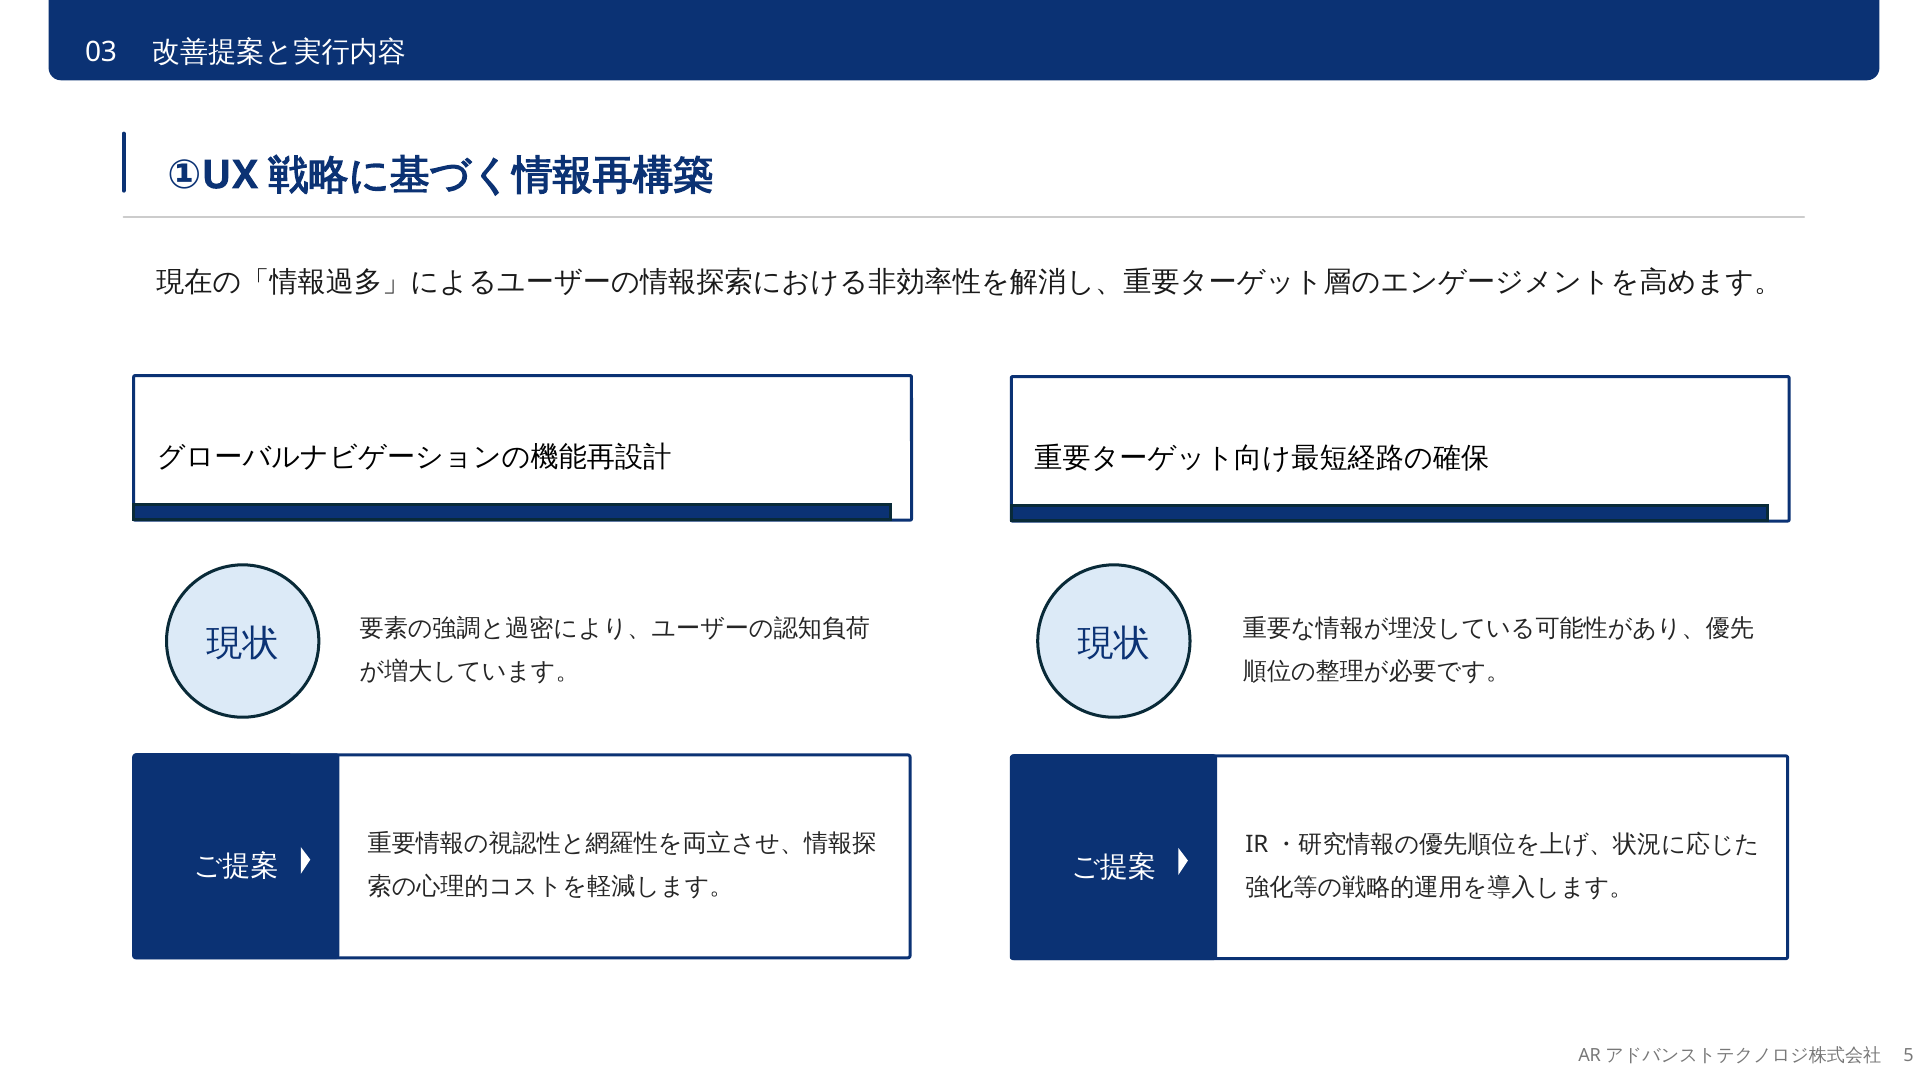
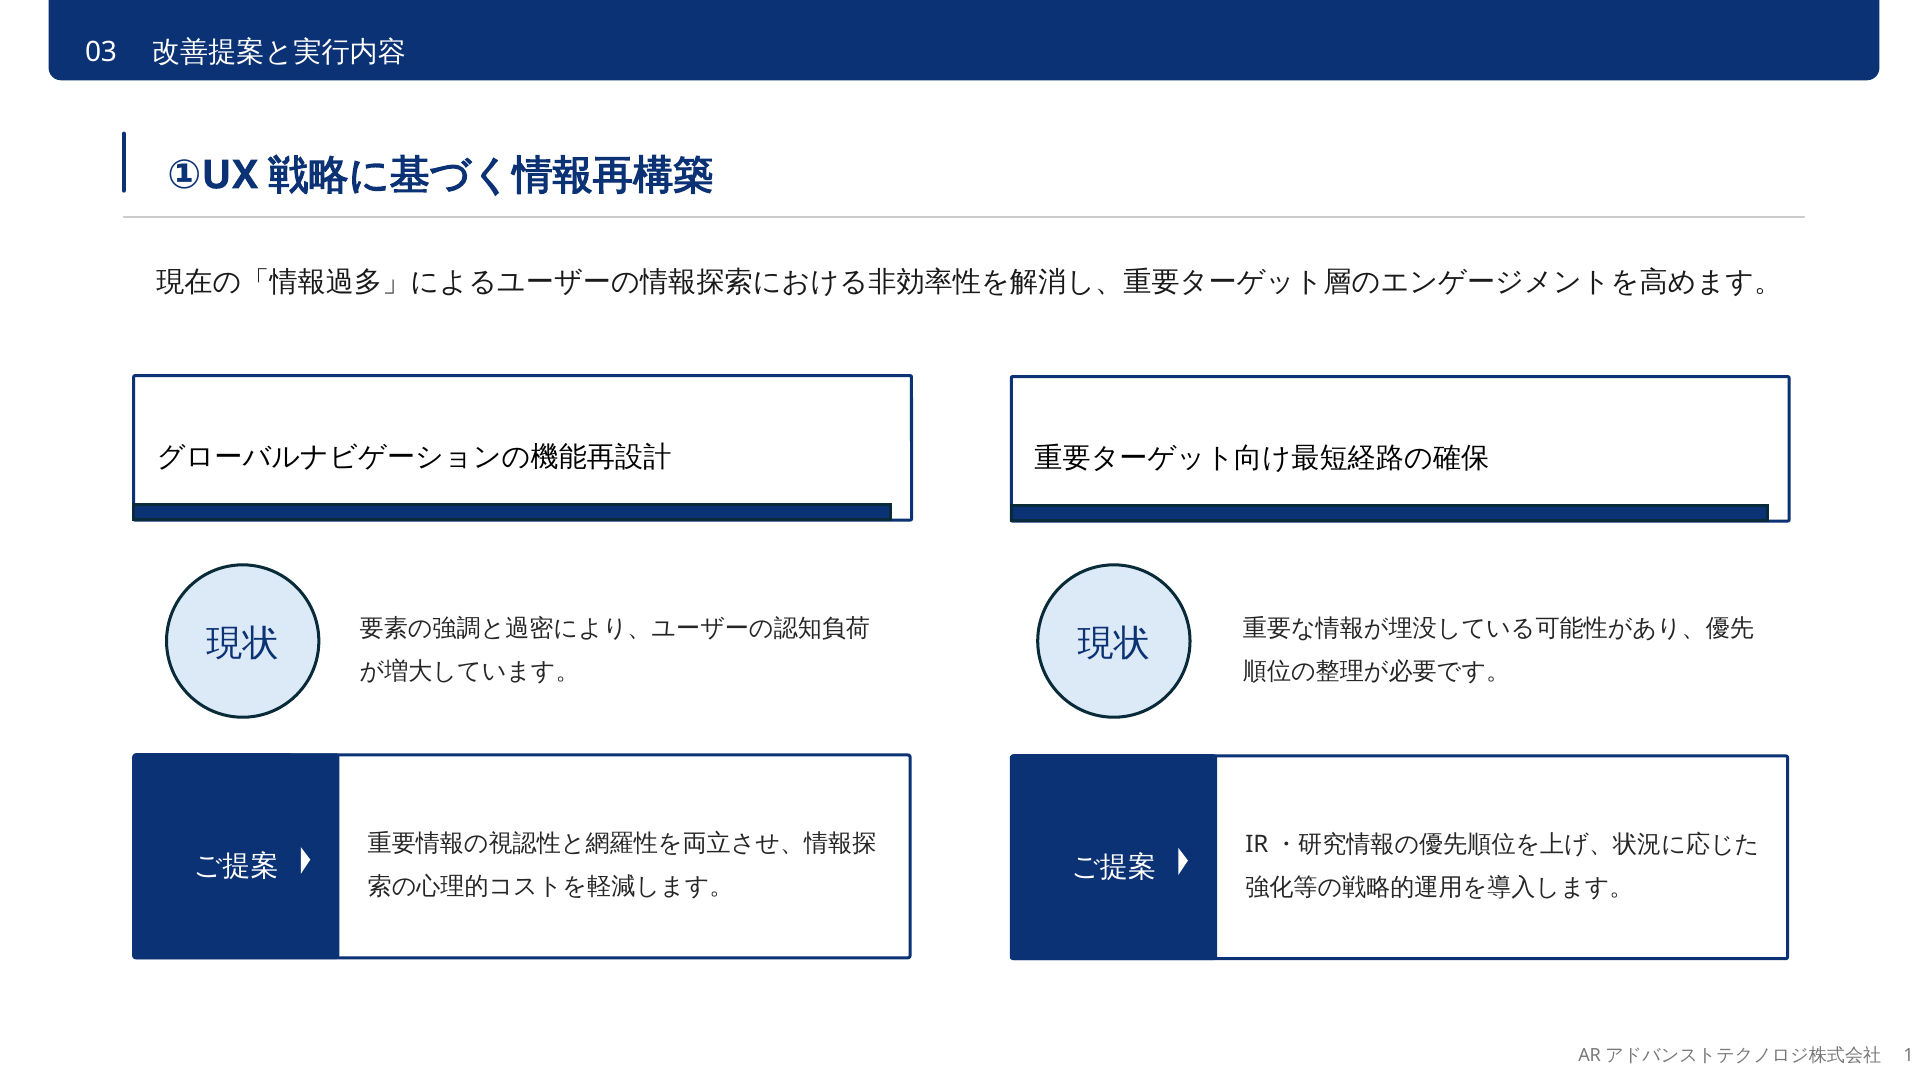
5: 5 -> 1 (1909, 1055)
